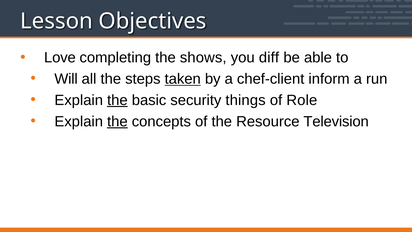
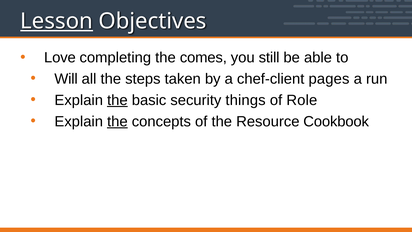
Lesson underline: none -> present (57, 21)
shows: shows -> comes (203, 58)
diff: diff -> still (269, 58)
taken underline: present -> none (183, 79)
inform: inform -> pages (329, 79)
Television: Television -> Cookbook (336, 121)
